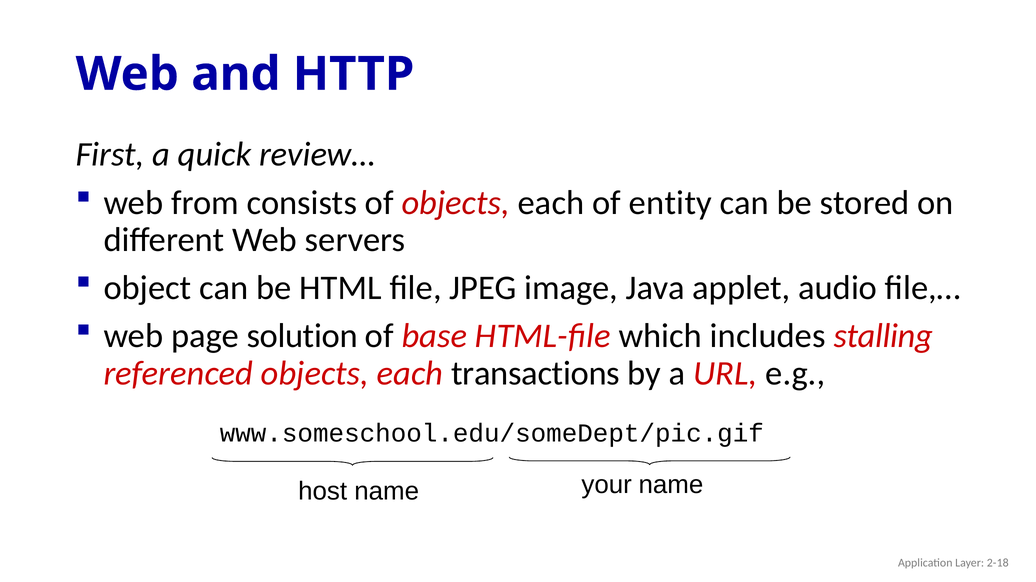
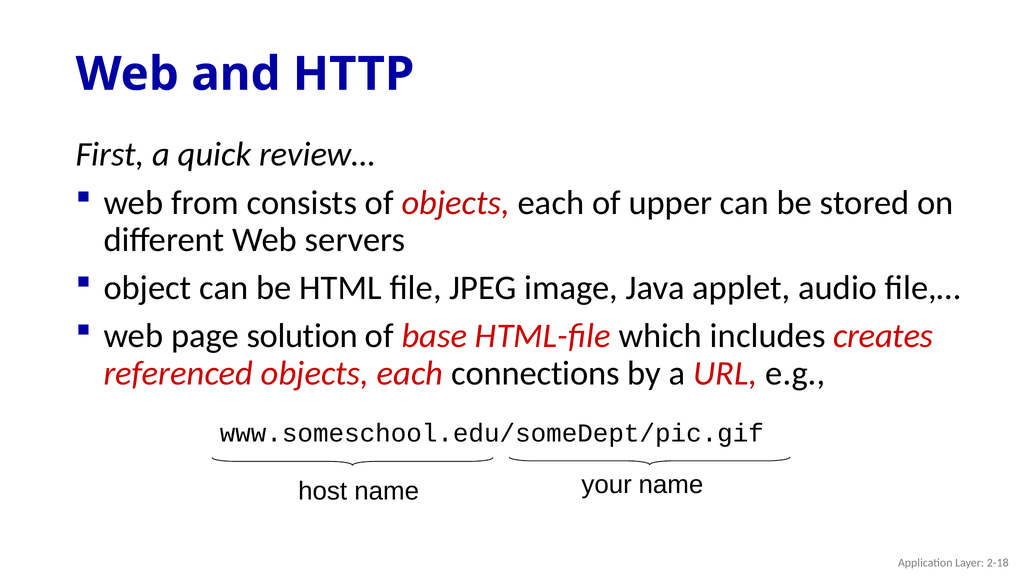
entity: entity -> upper (670, 203)
stalling: stalling -> creates (883, 336)
transactions: transactions -> connections (535, 374)
